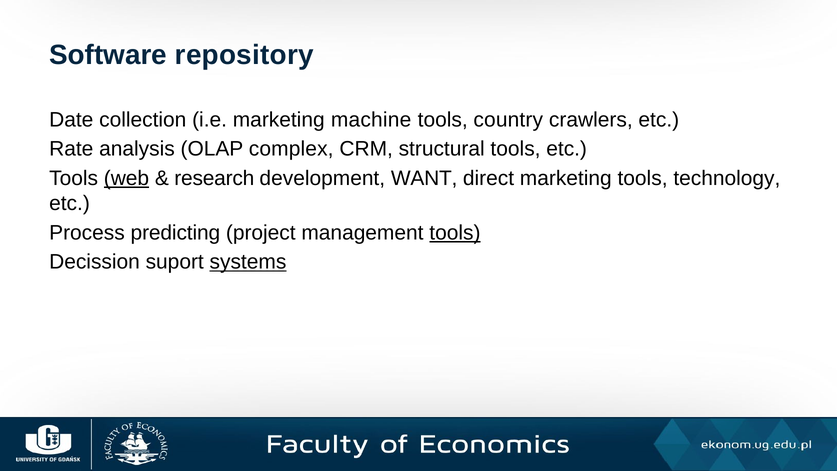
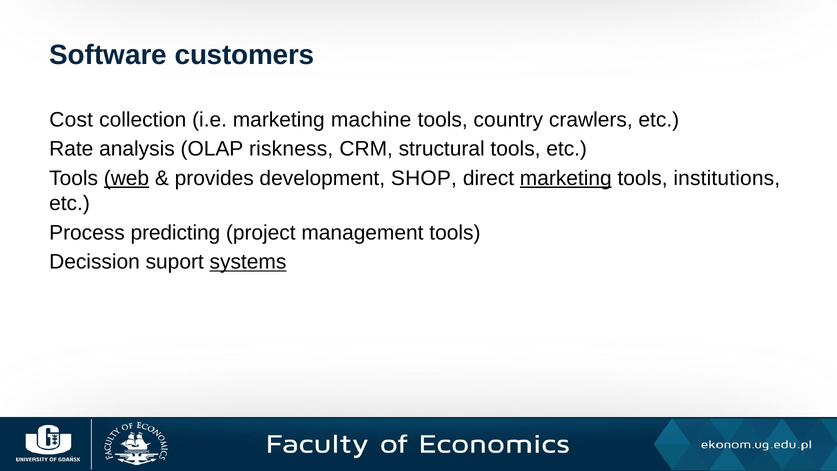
repository: repository -> customers (245, 55)
Date: Date -> Cost (71, 120)
complex: complex -> riskness (291, 149)
research: research -> provides (214, 178)
WANT: WANT -> SHOP (424, 178)
marketing underline: none -> present (566, 178)
technology: technology -> institutions (727, 178)
tools underline: present -> none (455, 233)
